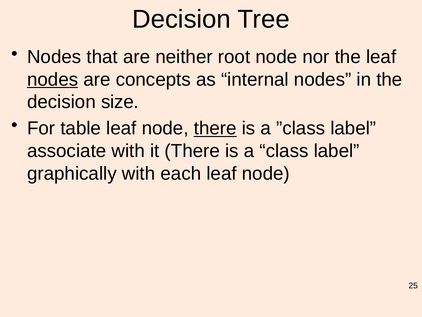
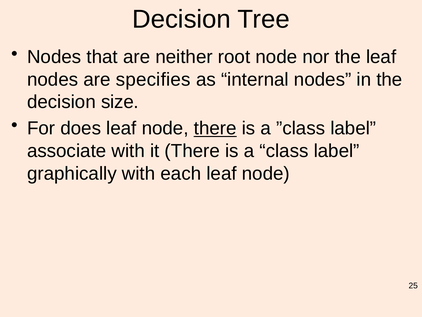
nodes underline: present -> none (53, 79)
concepts: concepts -> specifies (153, 79)
table: table -> does (81, 128)
